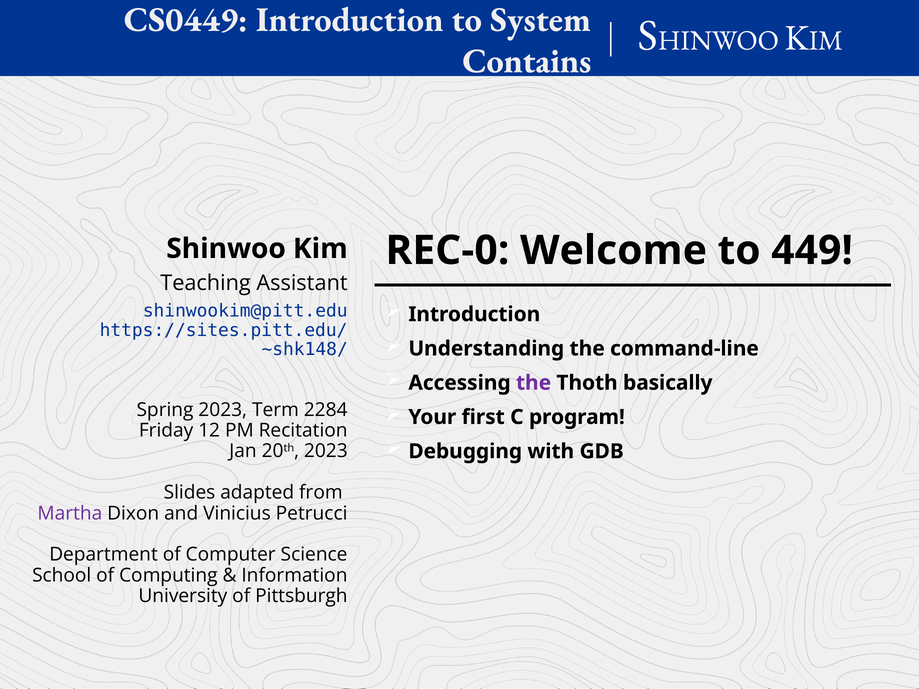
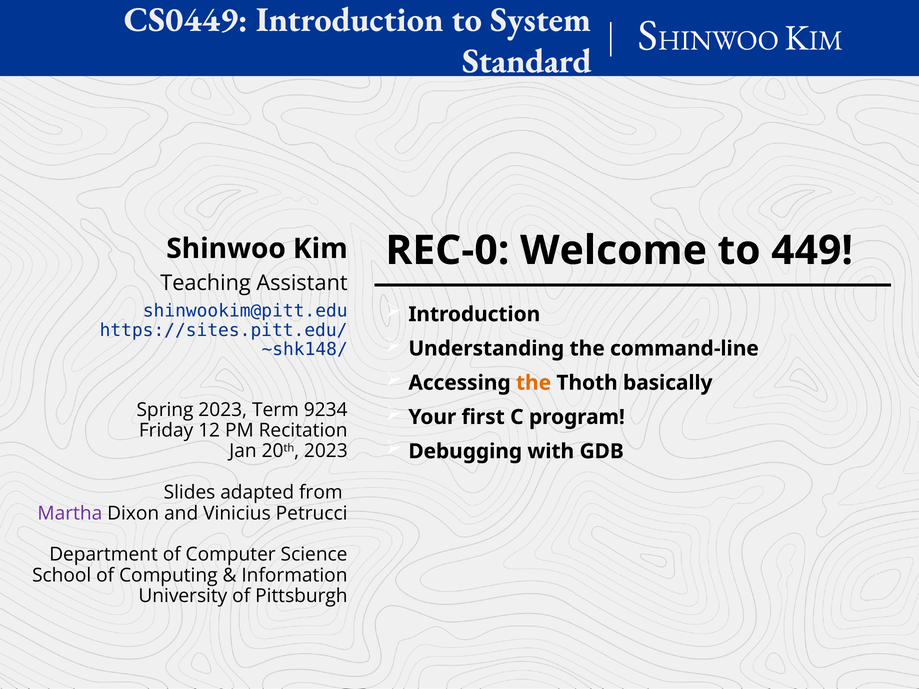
Contains: Contains -> Standard (527, 61)
the colour: purple -> orange (534, 383)
2284: 2284 -> 9234 (326, 410)
